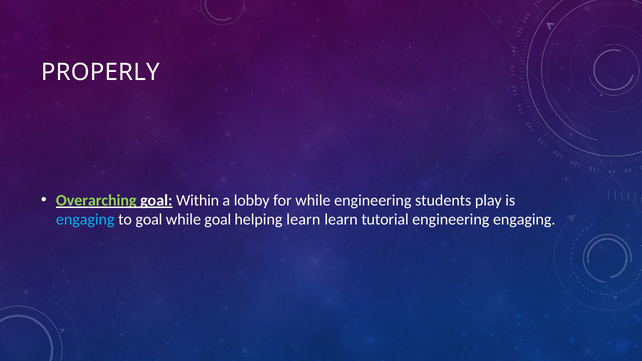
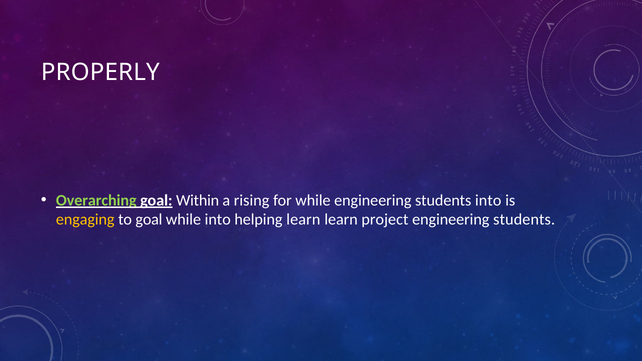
lobby: lobby -> rising (252, 200)
students play: play -> into (488, 200)
engaging colour: light blue -> yellow (85, 220)
while goal: goal -> into (218, 220)
tutorial: tutorial -> project (385, 220)
engaging: engaging -> students (524, 220)
